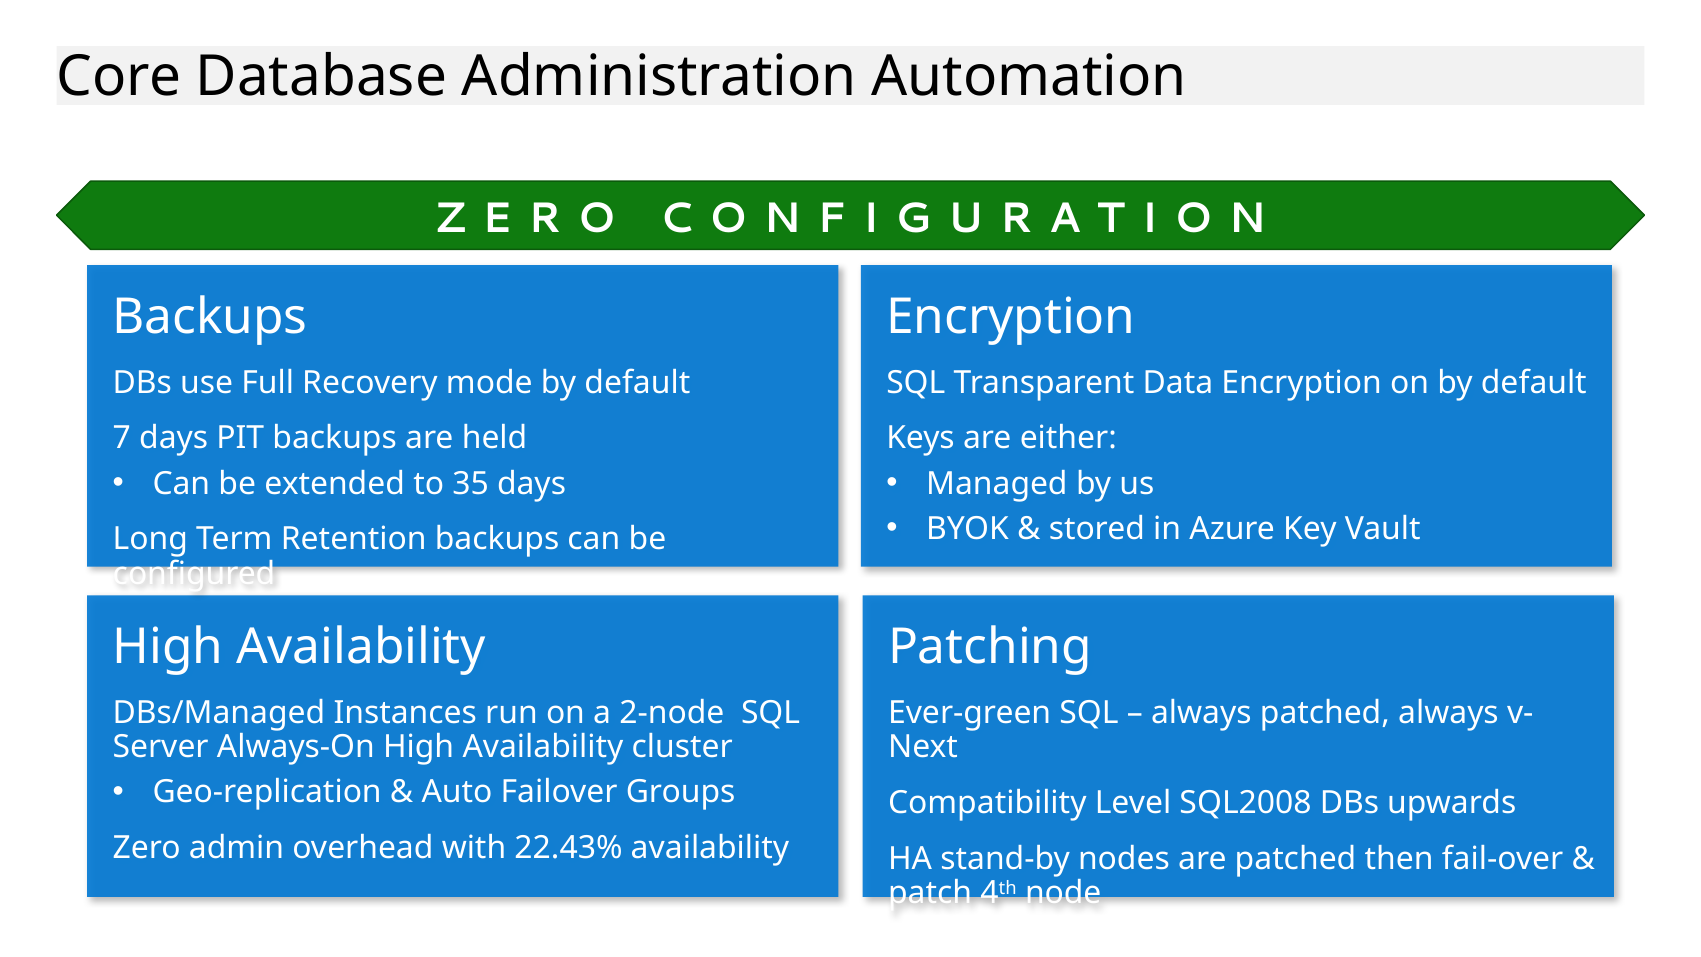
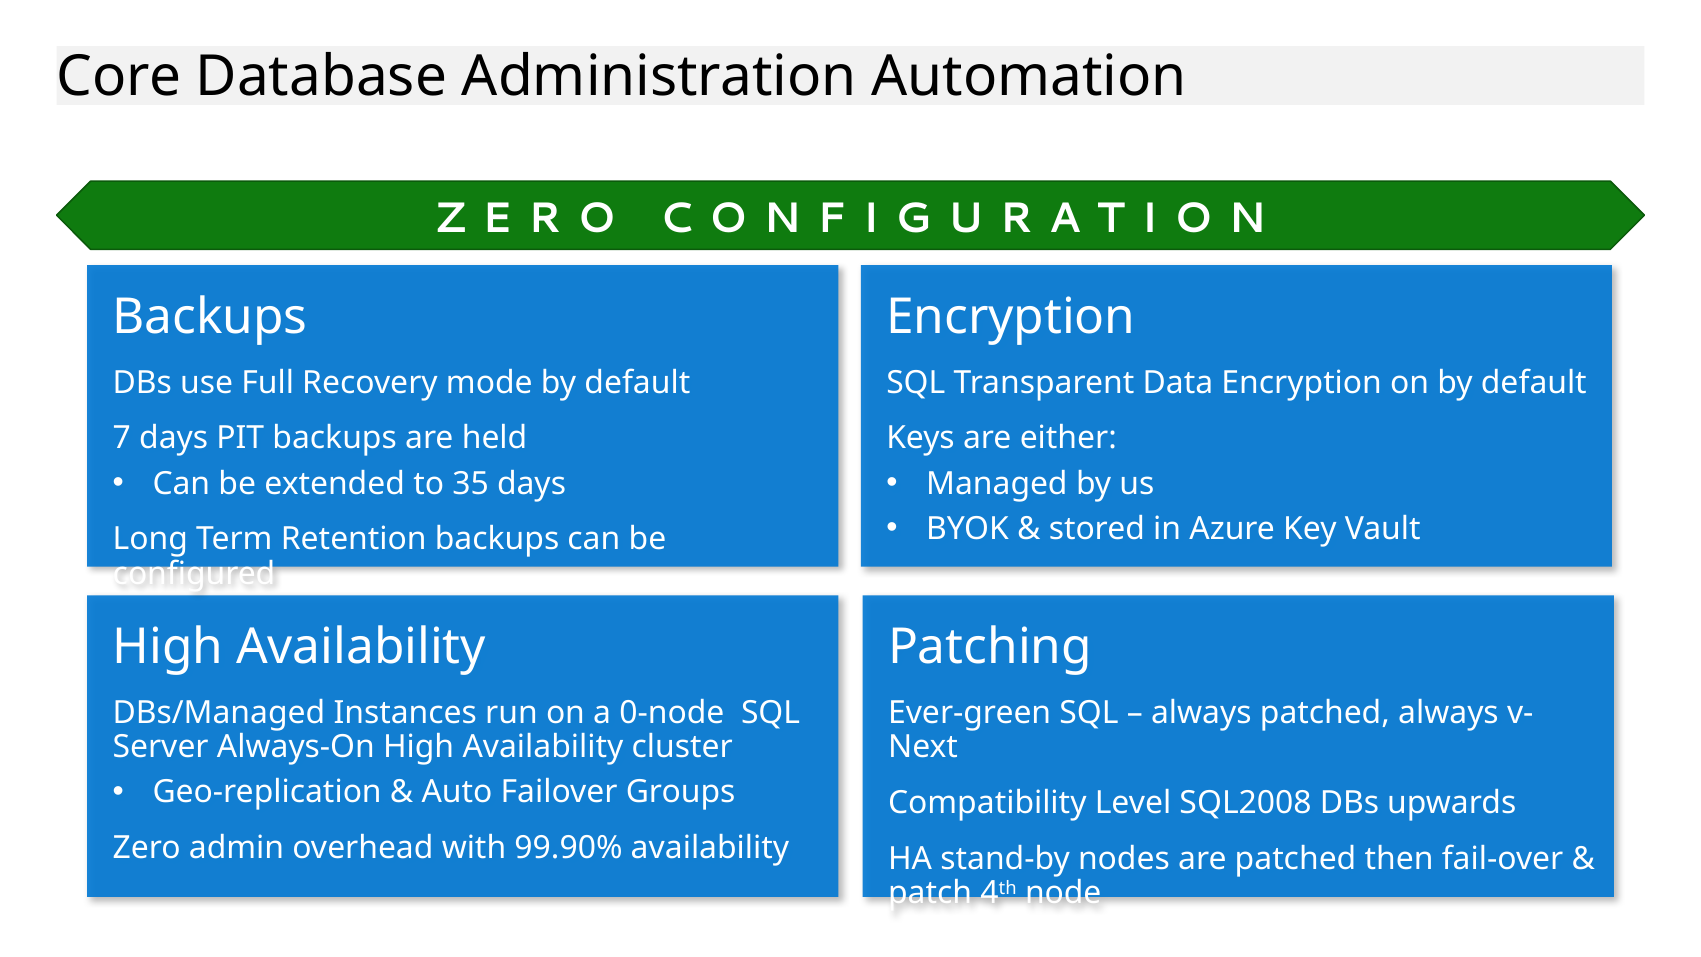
2-node: 2-node -> 0-node (672, 713)
22.43%: 22.43% -> 99.90% (569, 848)
